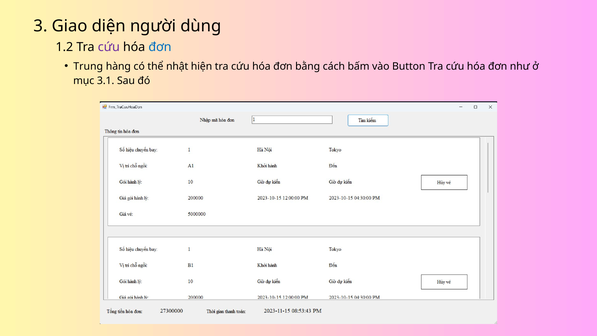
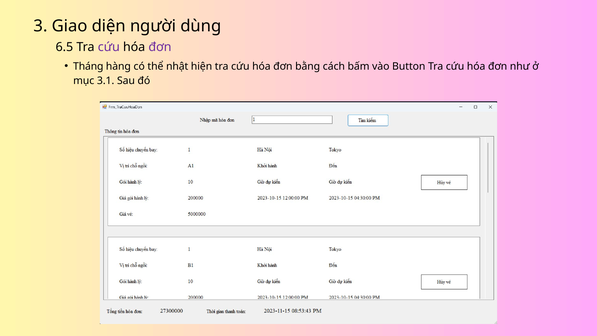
1.2: 1.2 -> 6.5 (64, 47)
đơn colour: blue -> purple (160, 47)
Trung: Trung -> Tháng (88, 66)
